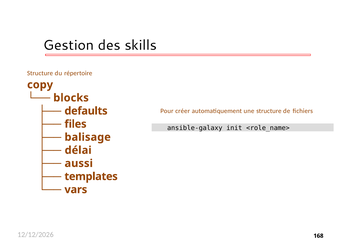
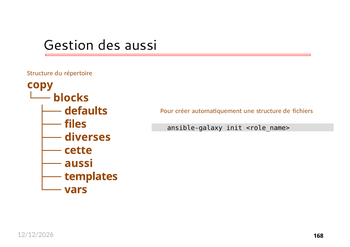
des skills: skills -> aussi (141, 45)
balisage: balisage -> diverses (88, 137)
délai: délai -> cette (78, 150)
